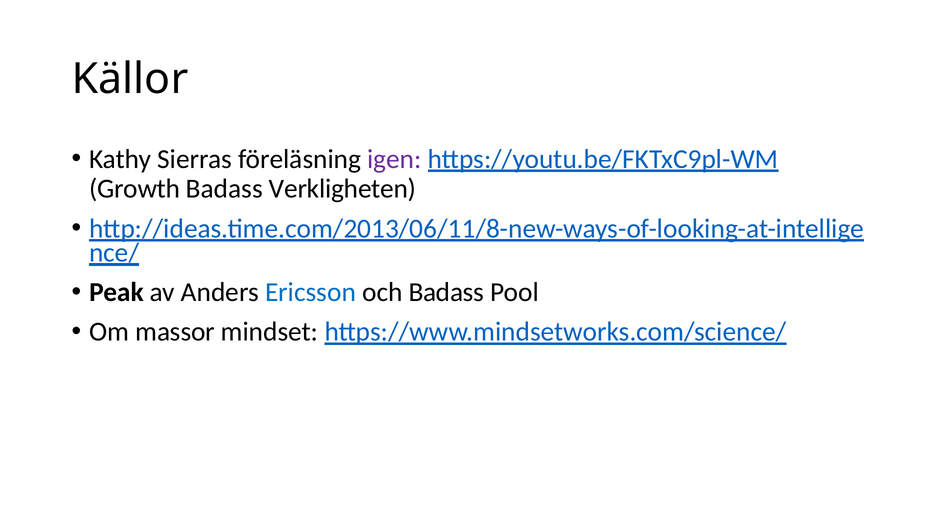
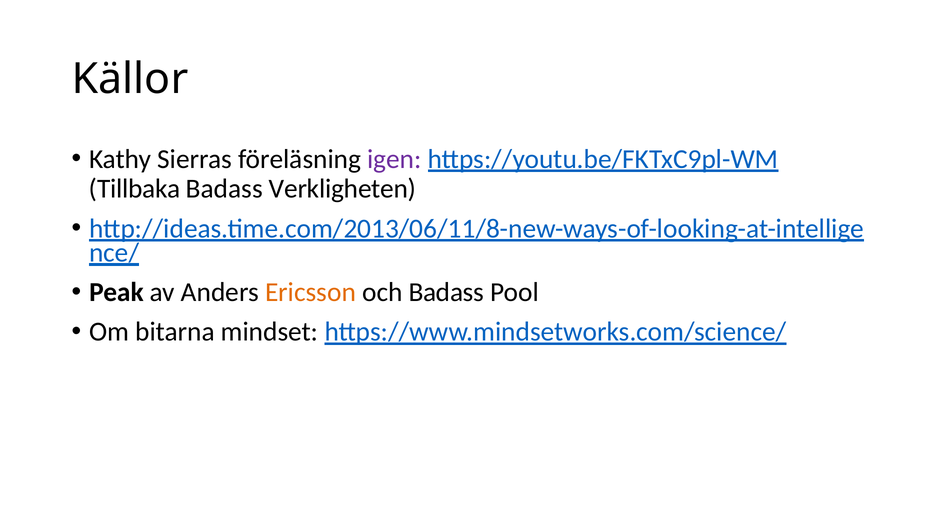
Growth: Growth -> Tillbaka (135, 189)
Ericsson colour: blue -> orange (310, 292)
massor: massor -> bitarna (175, 332)
